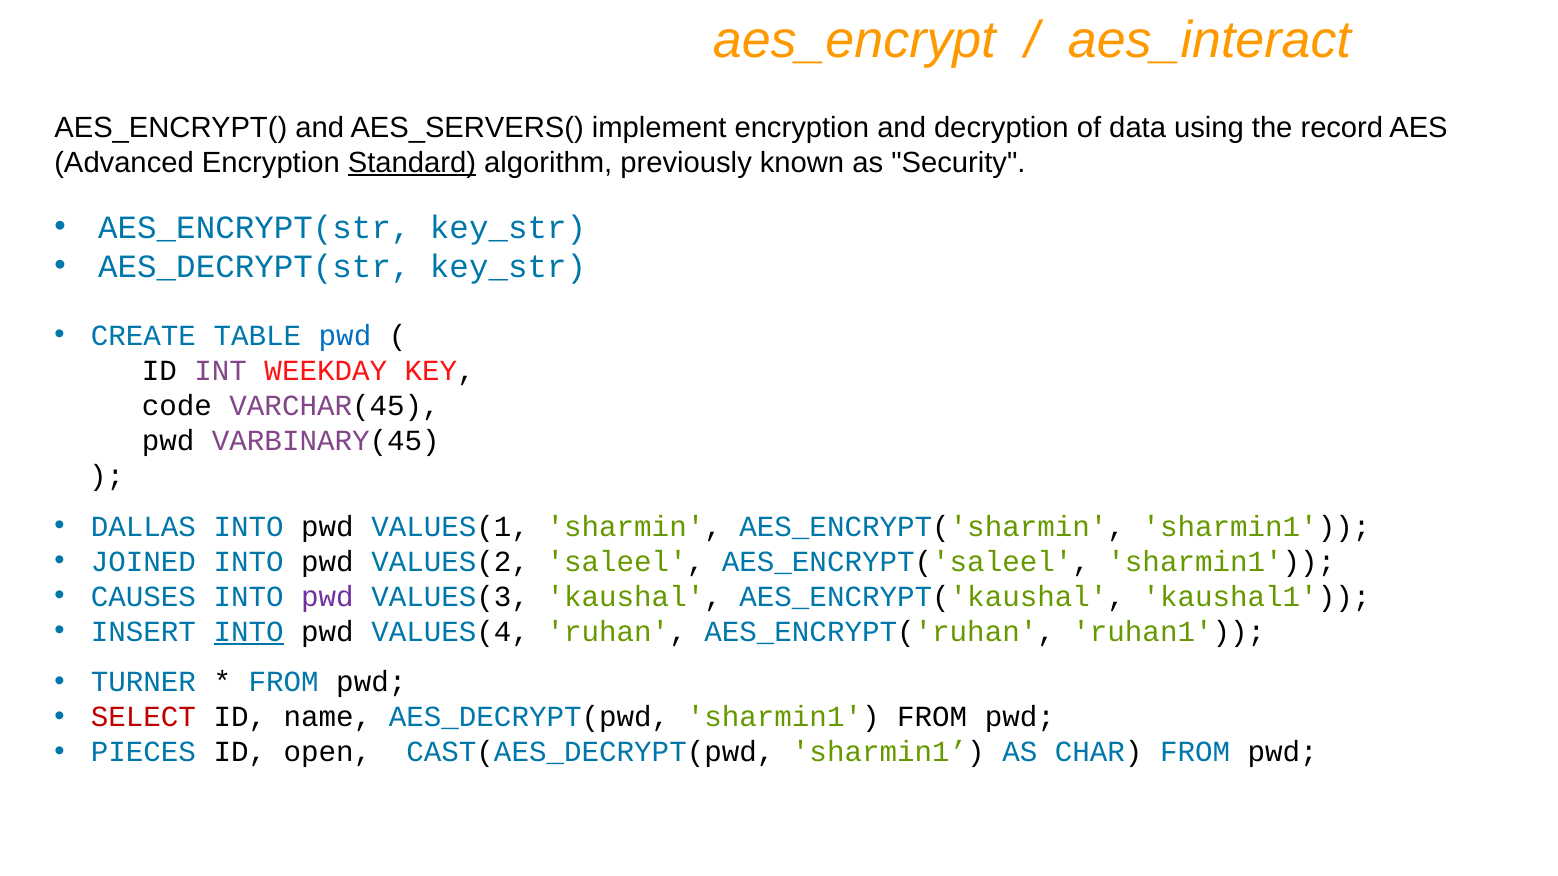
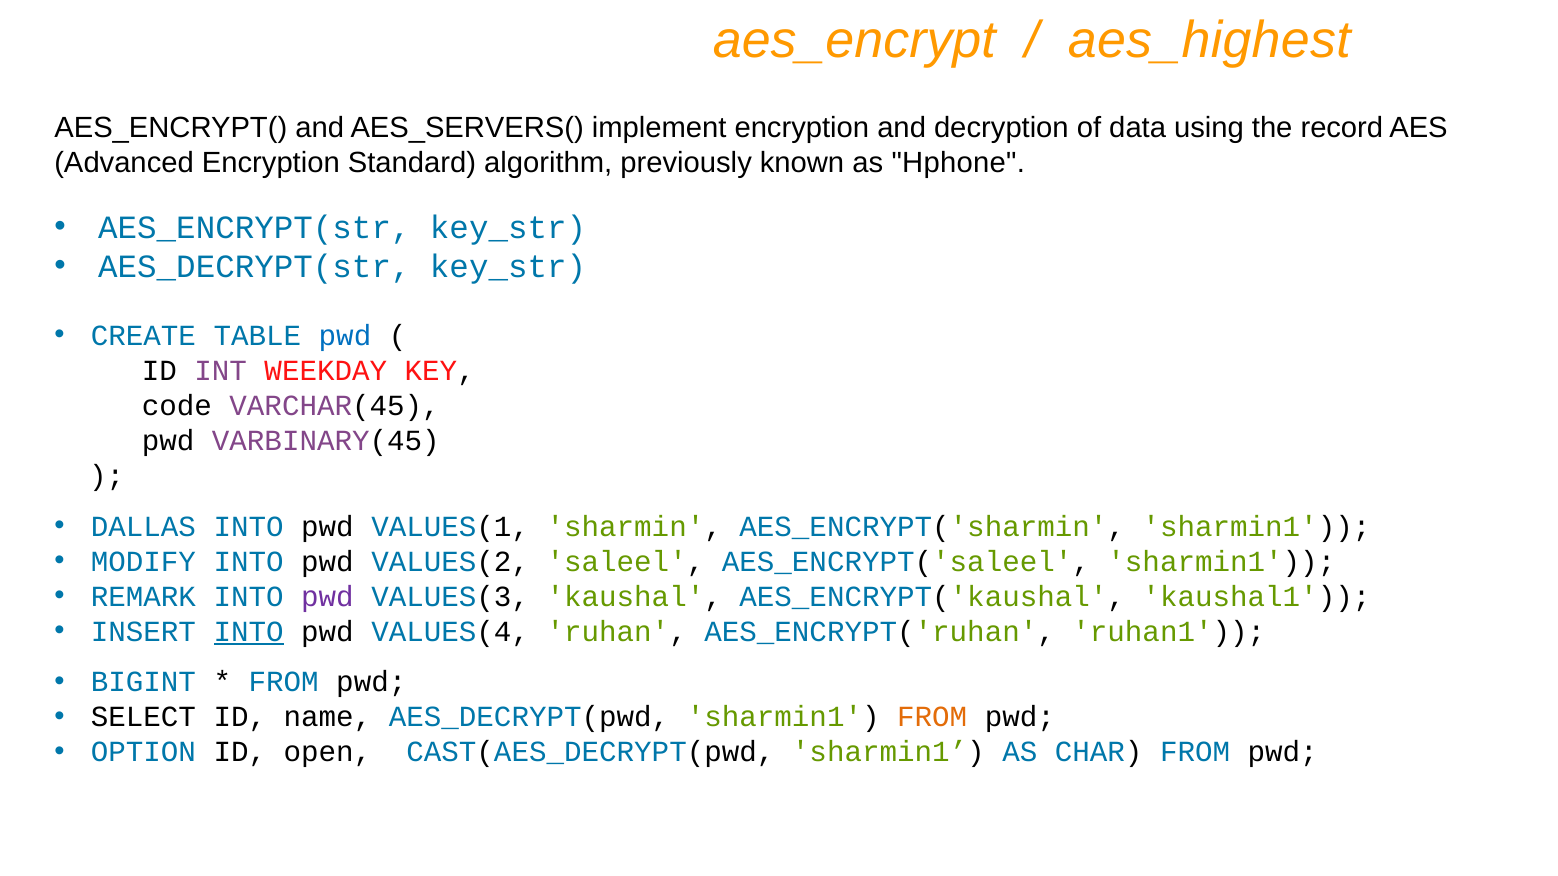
aes_interact: aes_interact -> aes_highest (1209, 41)
Standard underline: present -> none (412, 163)
Security: Security -> Hphone (958, 163)
JOINED: JOINED -> MODIFY (143, 562)
CAUSES: CAUSES -> REMARK (143, 597)
TURNER: TURNER -> BIGINT (143, 682)
SELECT colour: red -> black (143, 718)
FROM colour: black -> orange (932, 718)
PIECES: PIECES -> OPTION (143, 753)
